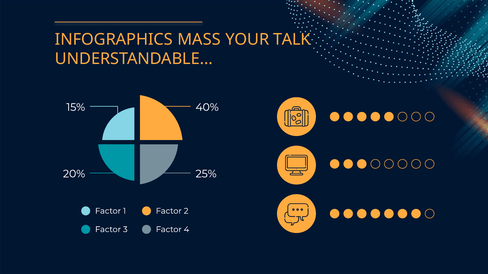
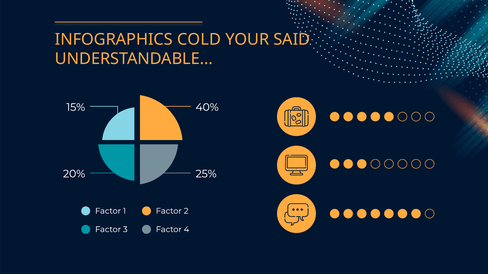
MASS: MASS -> COLD (199, 40)
TALK: TALK -> SAID (292, 40)
